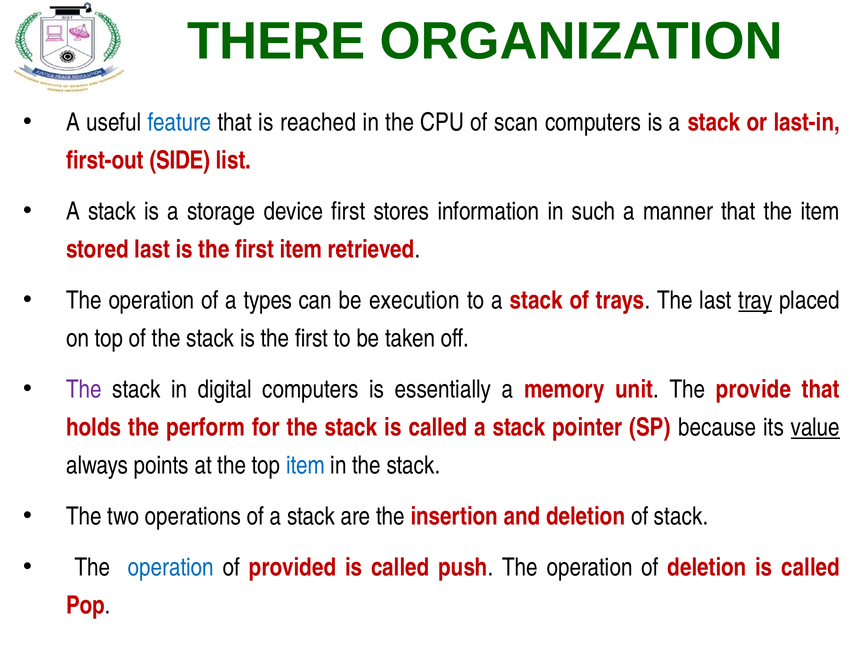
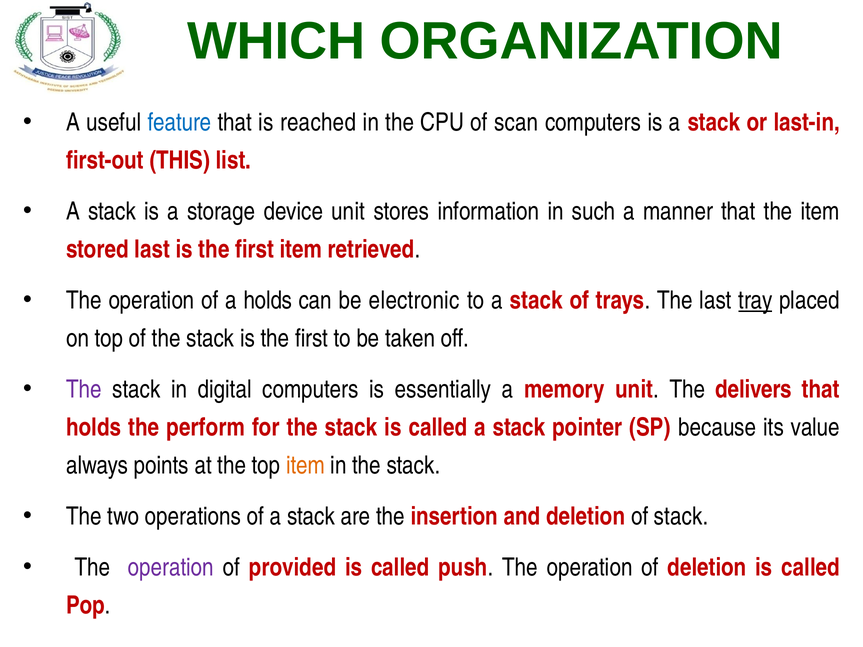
THERE: THERE -> WHICH (276, 41)
SIDE: SIDE -> THIS (180, 161)
device first: first -> unit (348, 212)
a types: types -> holds (268, 301)
execution: execution -> electronic (414, 301)
provide: provide -> delivers (754, 390)
value underline: present -> none (815, 428)
item colour: blue -> orange (305, 466)
operation colour: blue -> purple (171, 568)
